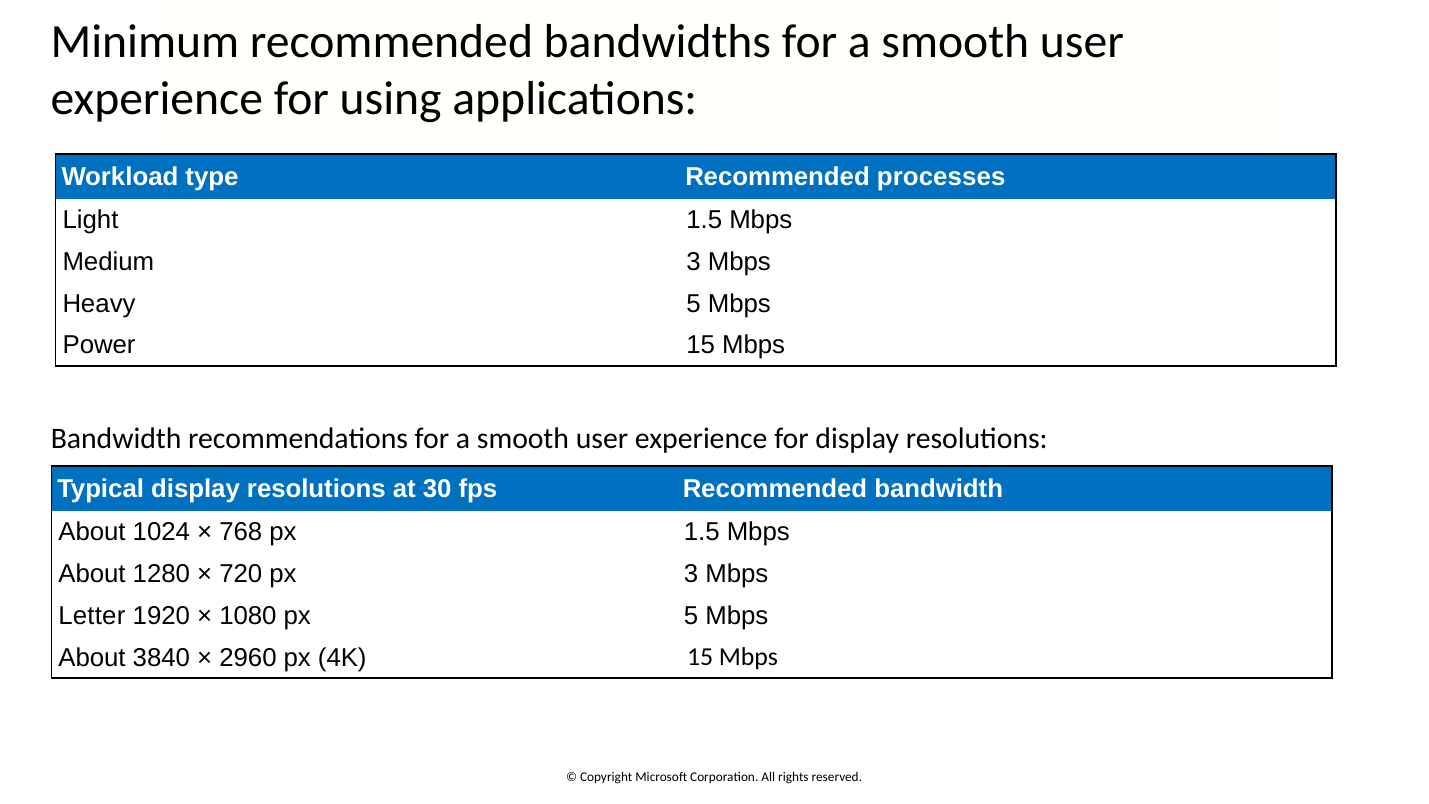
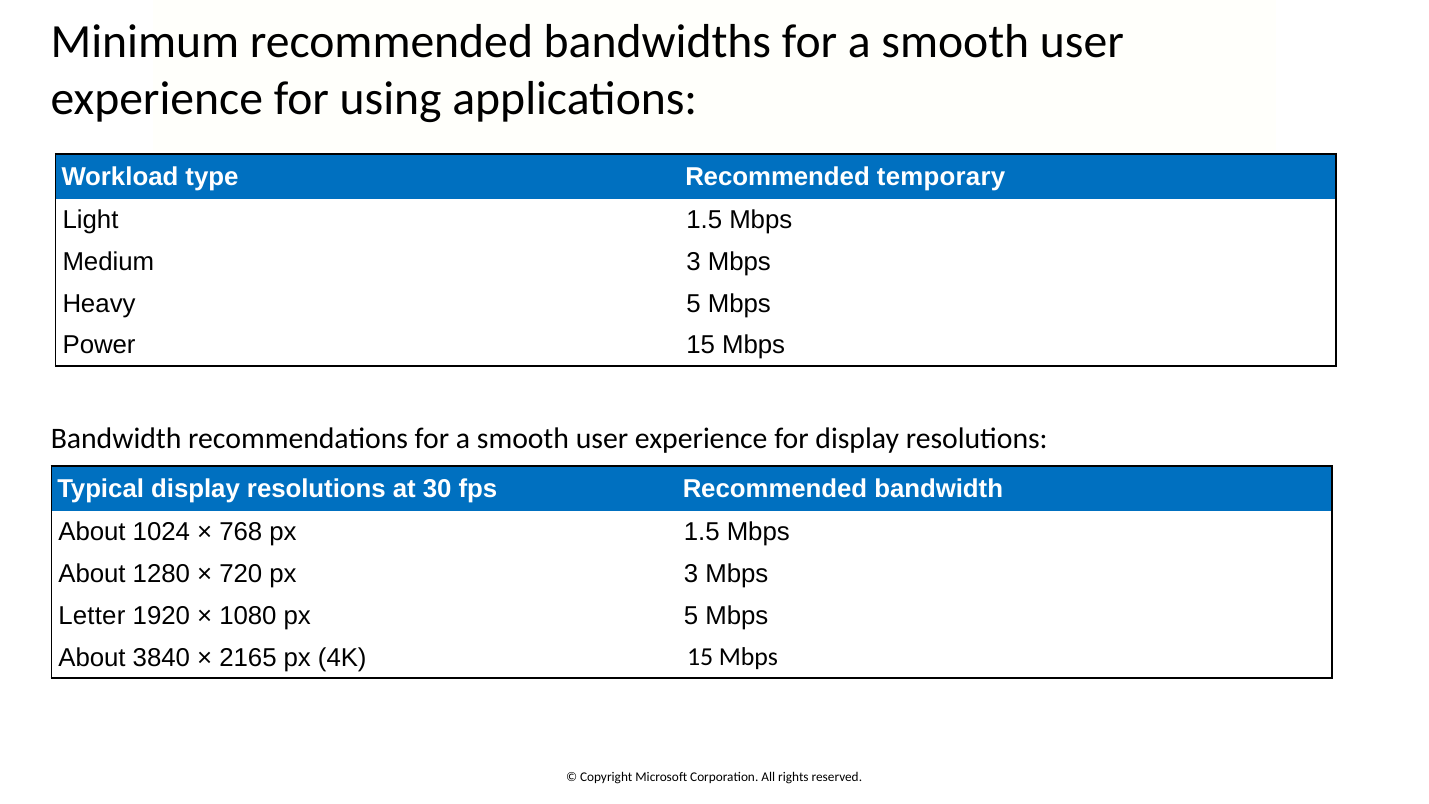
processes: processes -> temporary (941, 177)
2960: 2960 -> 2165 (248, 657)
